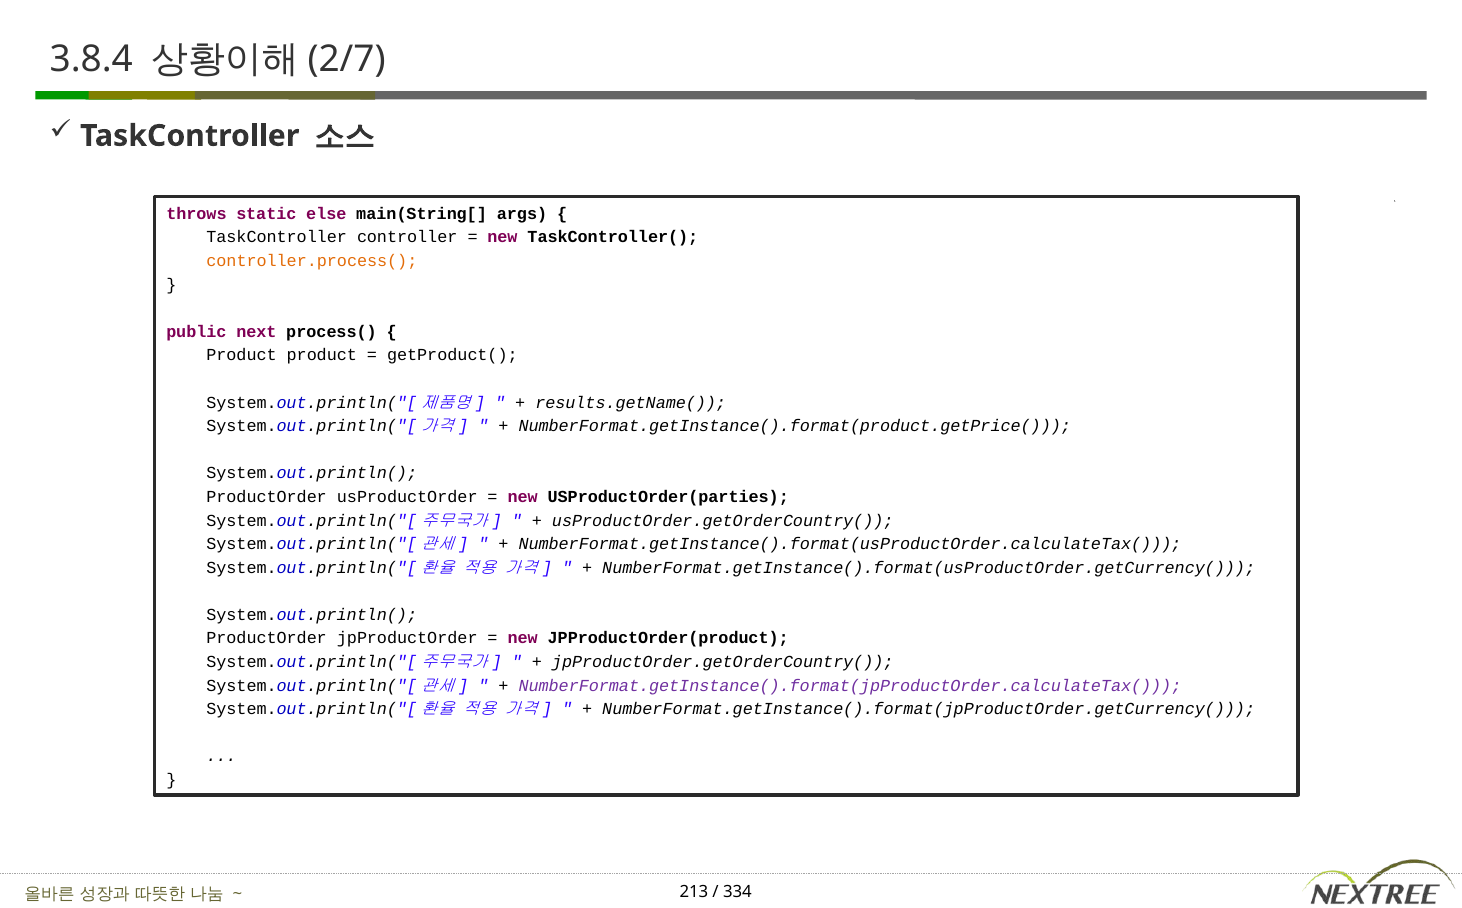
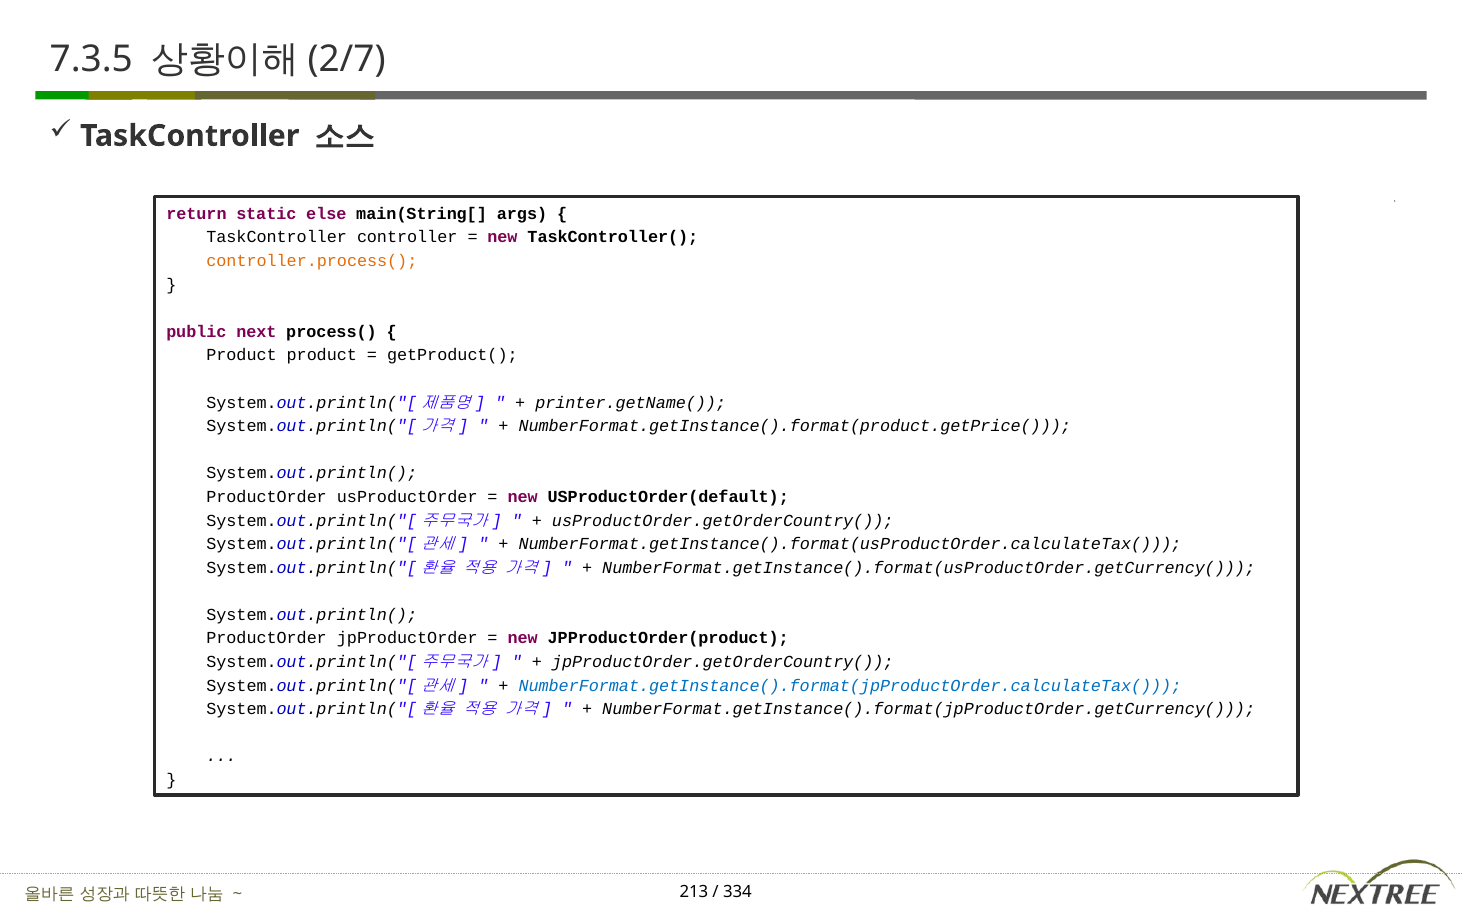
3.8.4: 3.8.4 -> 7.3.5 (91, 59)
throws: throws -> return (196, 214)
results.getName(: results.getName( -> printer.getName( (631, 402)
USProductOrder(parties: USProductOrder(parties -> USProductOrder(default (668, 497)
NumberFormat.getInstance().format(jpProductOrder.calculateTax( colour: purple -> blue (850, 685)
